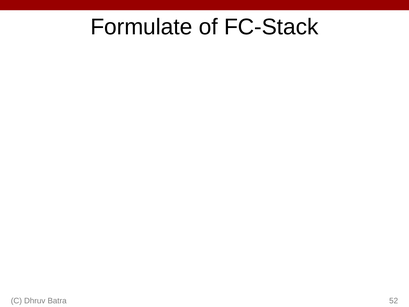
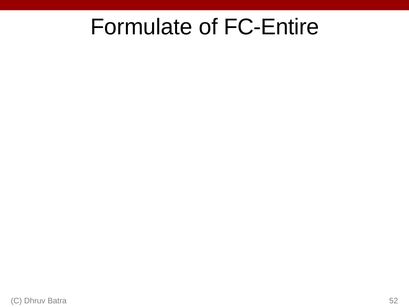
FC-Stack: FC-Stack -> FC-Entire (271, 27)
